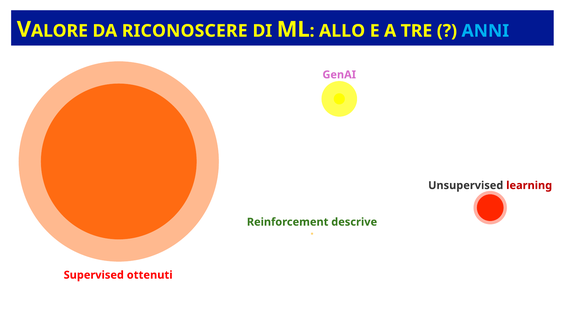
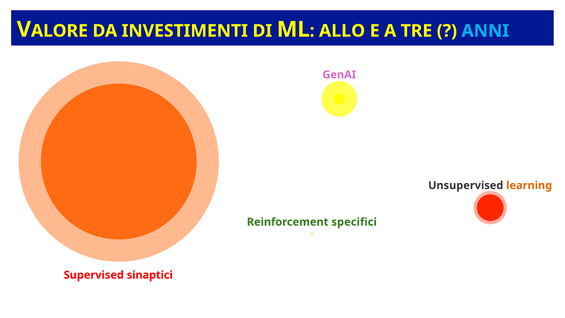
RICONOSCERE: RICONOSCERE -> INVESTIMENTI (185, 31)
learning colour: red -> orange (529, 185)
descrive: descrive -> specifici (354, 222)
ottenuti: ottenuti -> sinaptici (150, 275)
